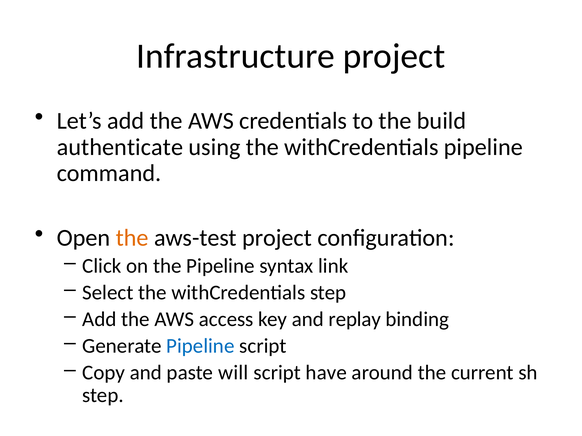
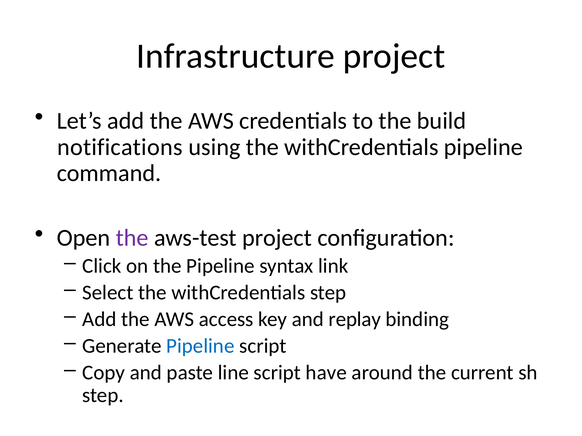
authenticate: authenticate -> notifications (120, 147)
the colour: orange -> purple (132, 238)
will: will -> line (233, 373)
